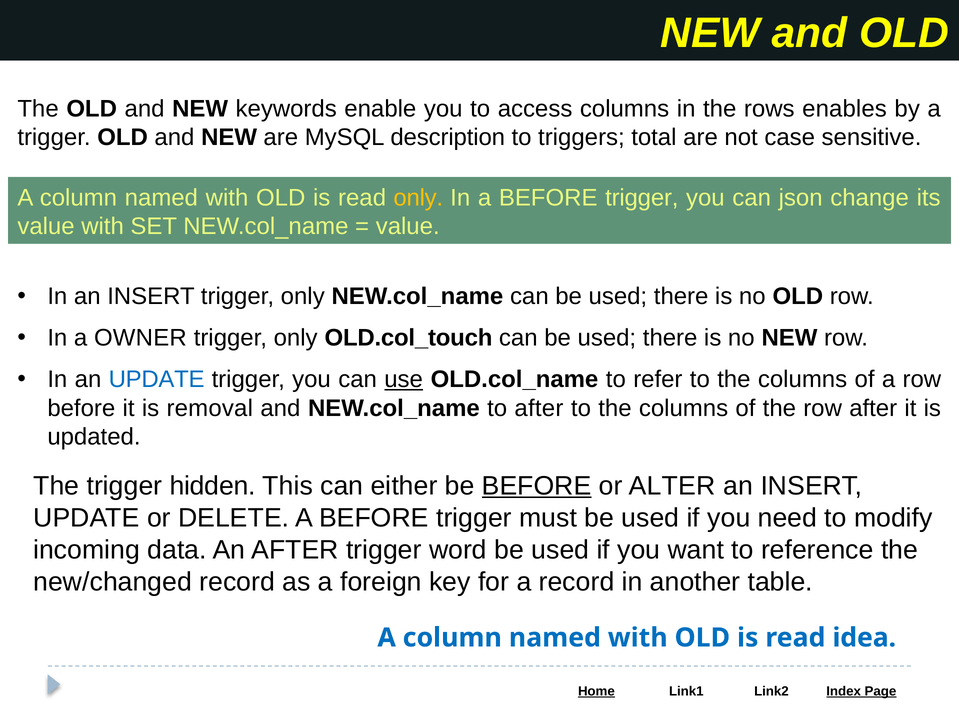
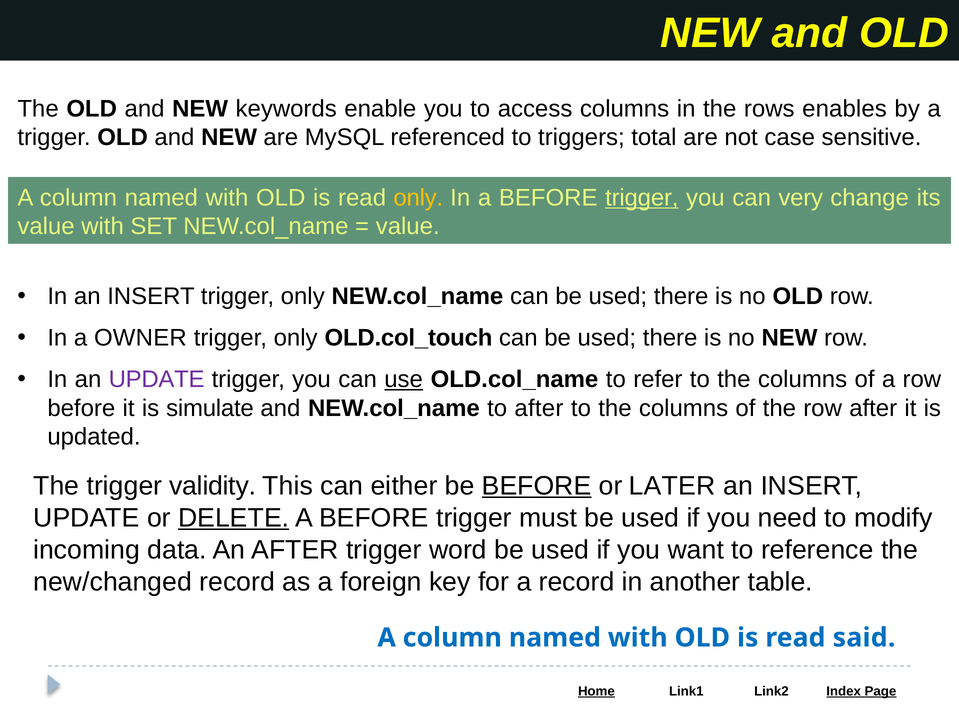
description: description -> referenced (448, 137)
trigger underline: none -> present (642, 198)
json: json -> very (801, 198)
UPDATE colour: blue -> purple (157, 380)
removal: removal -> simulate (210, 408)
hidden: hidden -> validity (213, 486)
ALTER: ALTER -> LATER (672, 486)
DELETE underline: none -> present (234, 518)
idea: idea -> said (864, 638)
